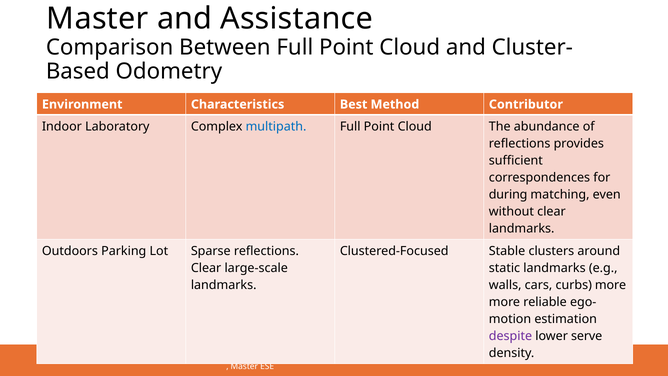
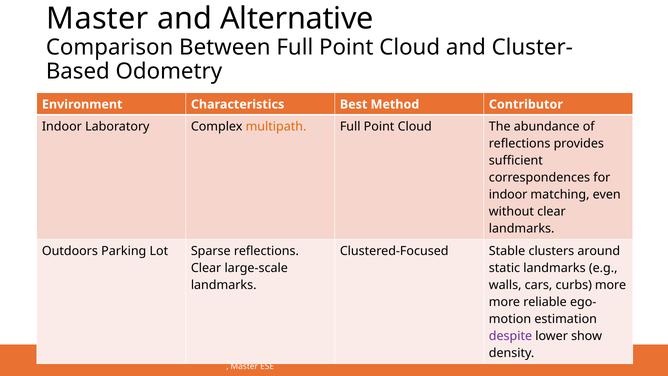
Assistance: Assistance -> Alternative (297, 19)
multipath colour: blue -> orange (276, 126)
during: during -> indoor (508, 195)
serve: serve -> show (587, 336)
